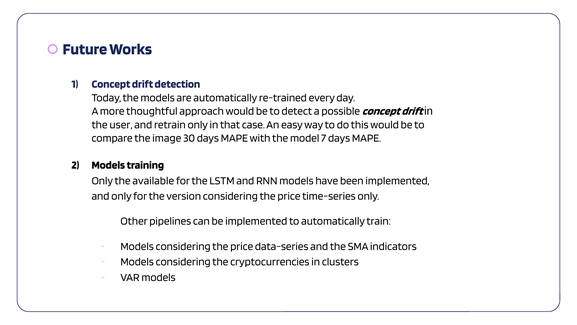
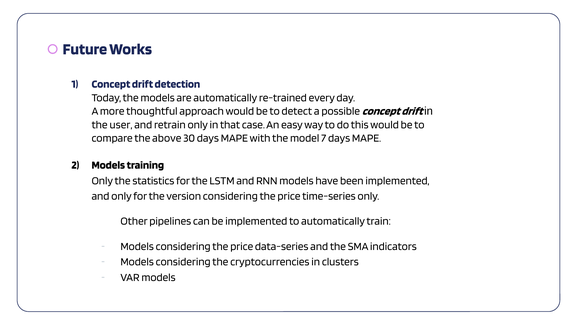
image: image -> above (167, 138)
available: available -> statistics (153, 180)
